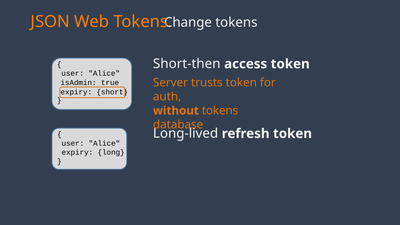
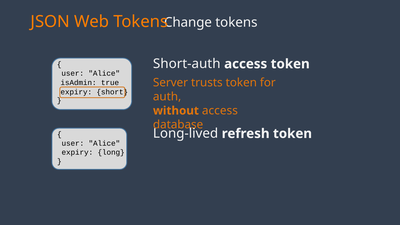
Short-then: Short-then -> Short-auth (187, 64)
without tokens: tokens -> access (220, 111)
